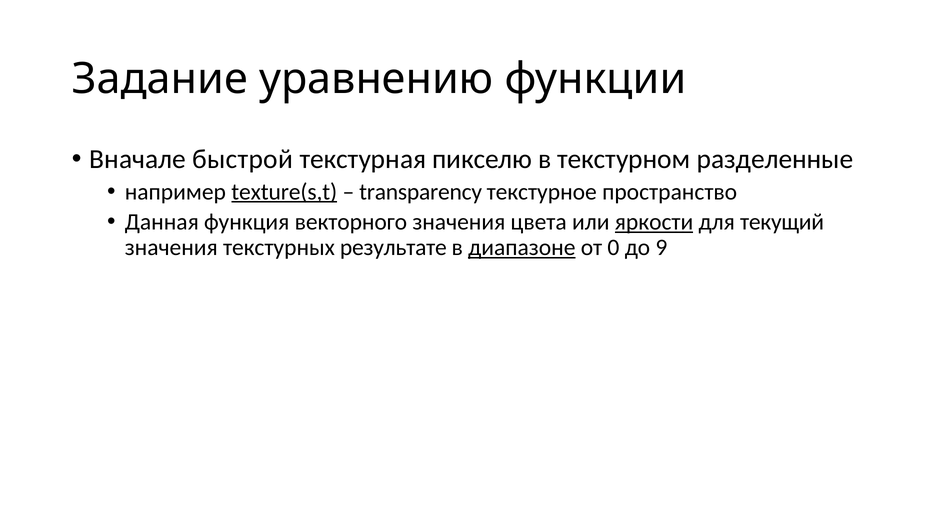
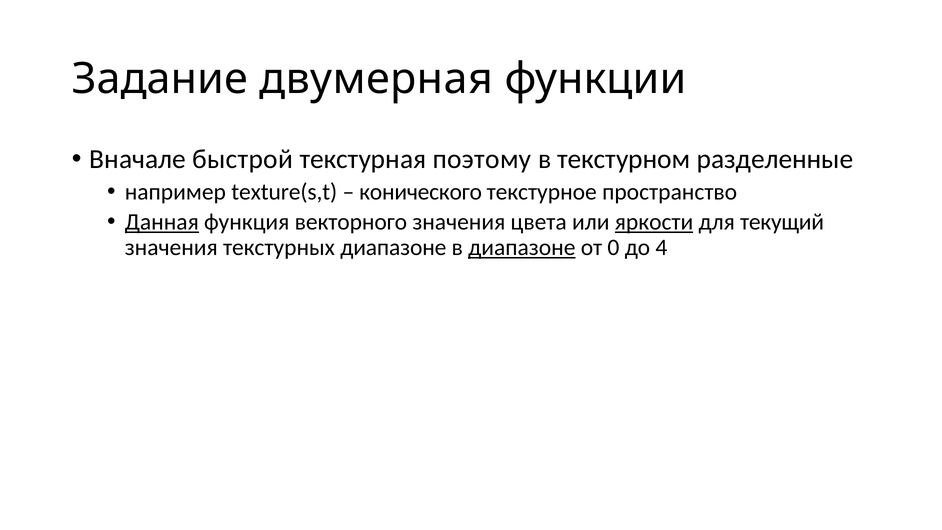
уравнению: уравнению -> двумерная (376, 79)
пикселю: пикселю -> поэтому (482, 159)
texture(s,t underline: present -> none (284, 192)
transparency: transparency -> конического (421, 192)
Данная underline: none -> present (162, 222)
текстурных результате: результате -> диапазоне (393, 247)
9: 9 -> 4 (661, 247)
